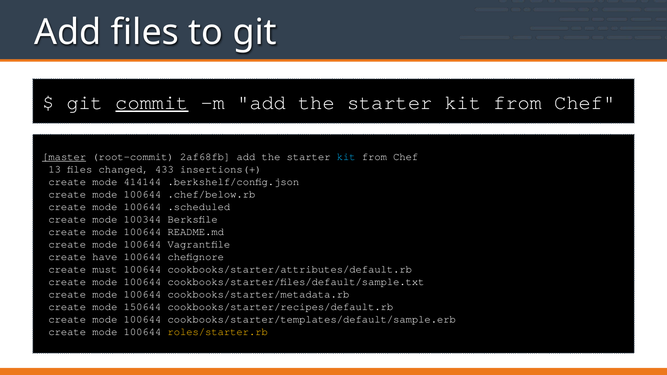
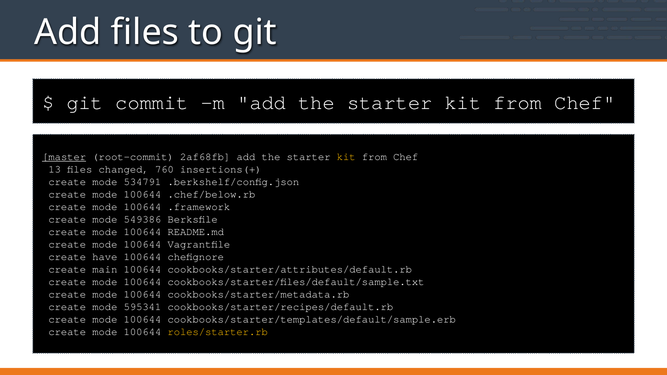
commit underline: present -> none (152, 103)
kit colour: light blue -> yellow (346, 157)
433: 433 -> 760 (164, 170)
414144: 414144 -> 534791 (142, 182)
.scheduled: .scheduled -> .framework (199, 207)
100344: 100344 -> 549386 (142, 220)
must: must -> main (105, 270)
150644: 150644 -> 595341 (142, 307)
